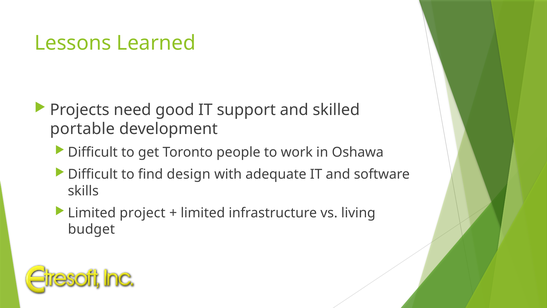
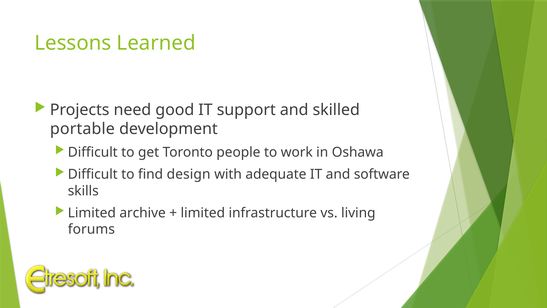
project: project -> archive (143, 213)
budget: budget -> forums (91, 229)
